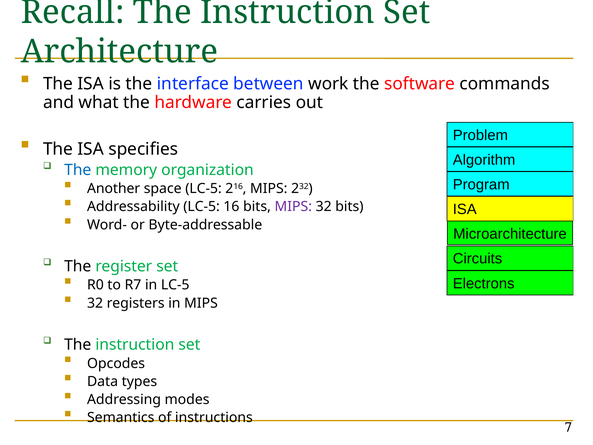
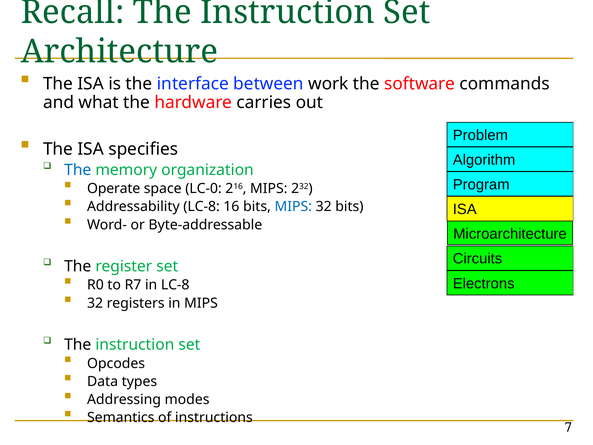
Another: Another -> Operate (114, 188)
space LC-5: LC-5 -> LC-0 (203, 188)
Addressability LC-5: LC-5 -> LC-8 (202, 207)
MIPS colour: purple -> blue (293, 207)
in LC-5: LC-5 -> LC-8 (175, 285)
